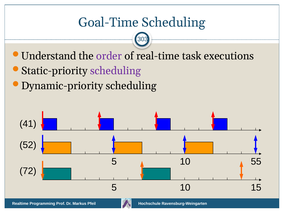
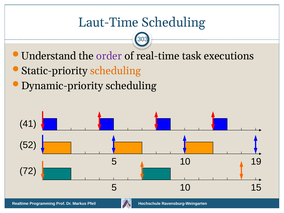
Goal-Time: Goal-Time -> Laut-Time (108, 22)
scheduling colour: purple -> orange (116, 71)
55: 55 -> 19 (256, 162)
